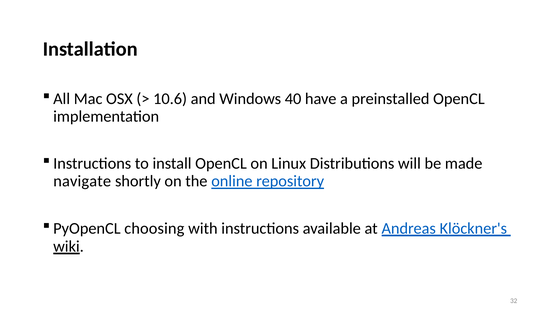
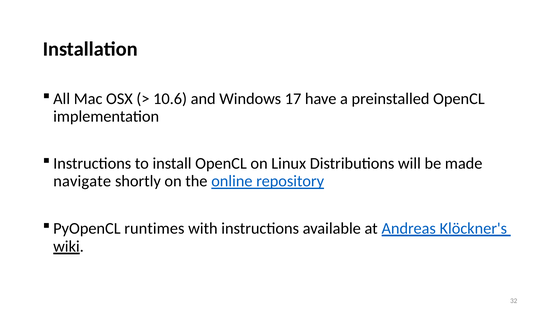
40: 40 -> 17 (293, 99)
choosing: choosing -> runtimes (154, 228)
